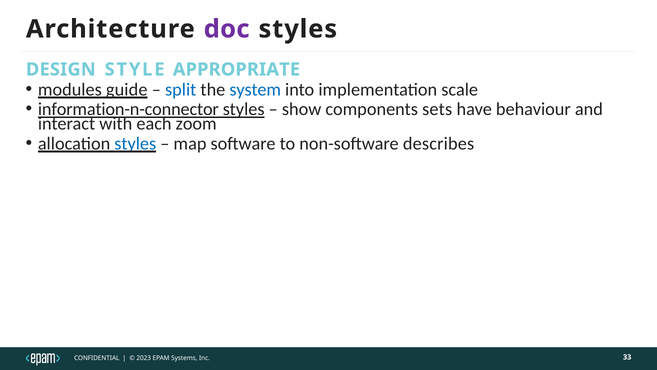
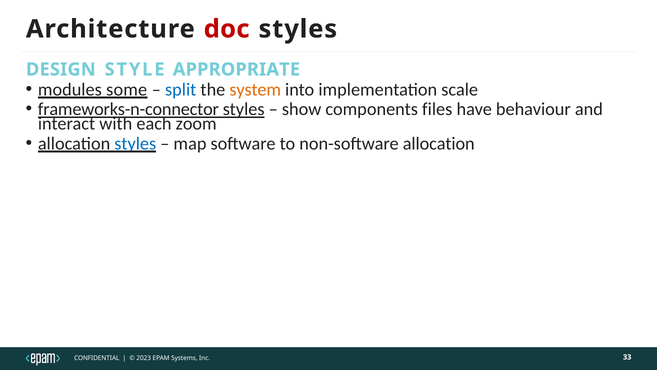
doc colour: purple -> red (227, 29)
guide: guide -> some (127, 89)
system colour: blue -> orange (255, 89)
information-n-connector: information-n-connector -> frameworks-n-connector (128, 109)
sets: sets -> files (437, 109)
non-software describes: describes -> allocation (439, 144)
